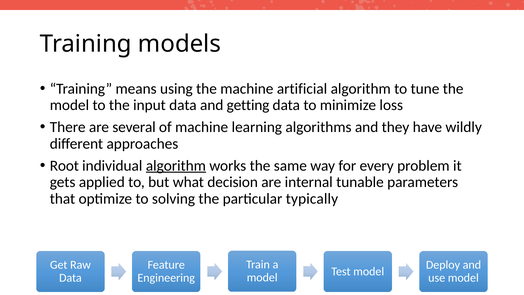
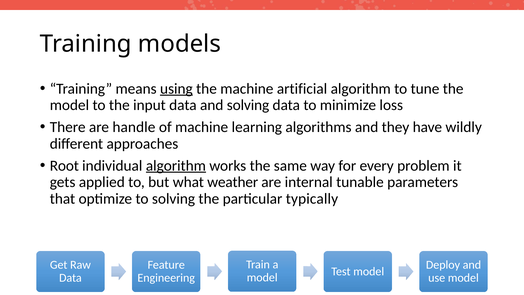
using underline: none -> present (176, 89)
and getting: getting -> solving (248, 105)
several: several -> handle (134, 127)
decision: decision -> weather (233, 182)
